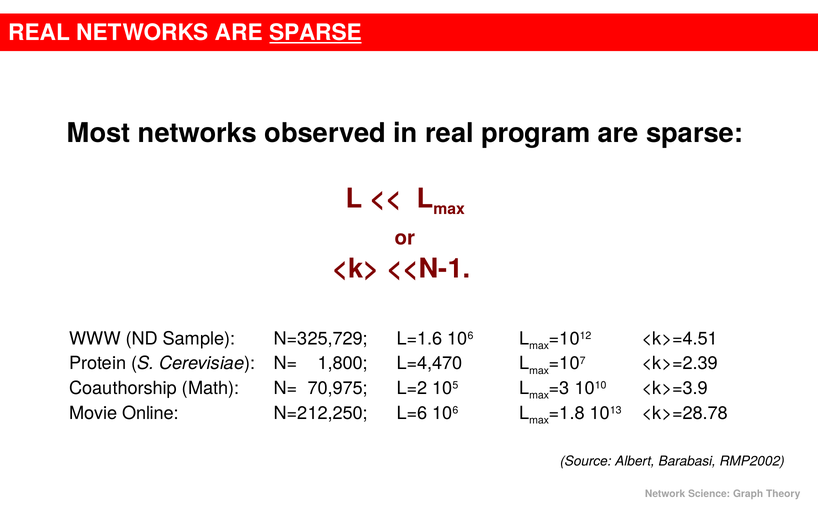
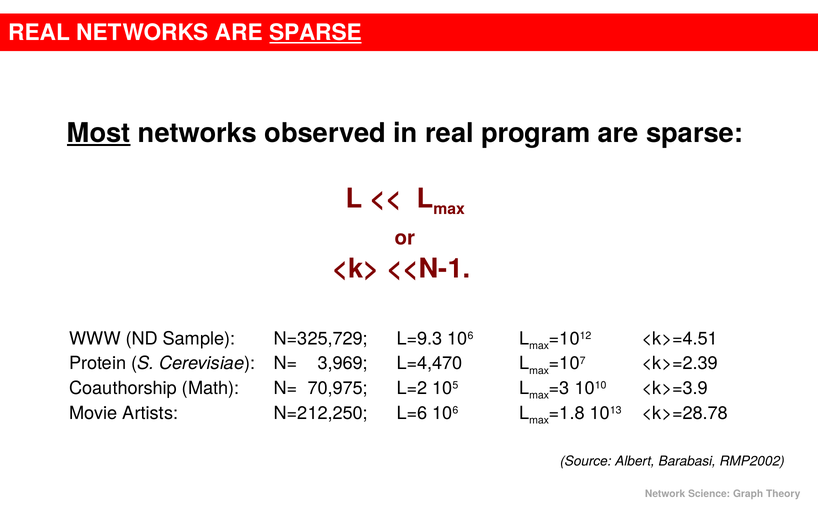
Most underline: none -> present (99, 133)
L=1.6: L=1.6 -> L=9.3 (419, 339)
1,800: 1,800 -> 3,969 (343, 364)
Online: Online -> Artists (150, 413)
